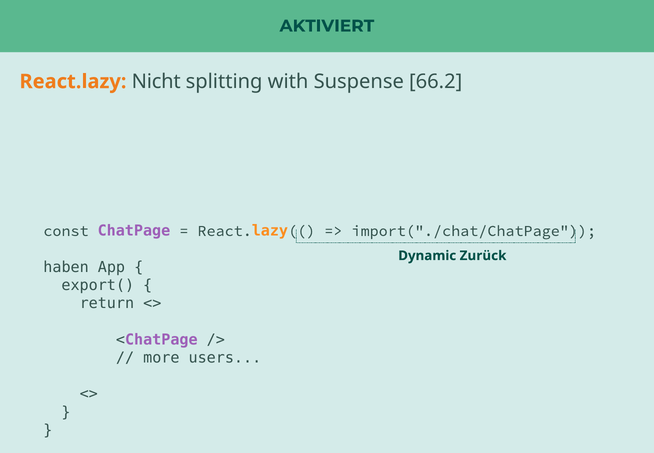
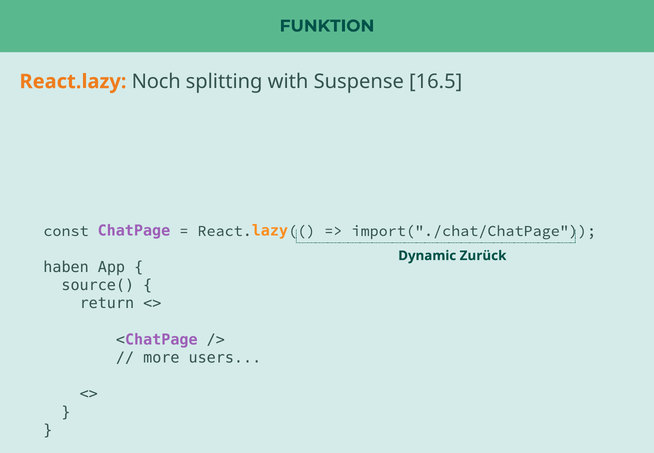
AKTIVIERT: AKTIVIERT -> FUNKTION (327, 26)
Nicht: Nicht -> Noch (156, 82)
66.2: 66.2 -> 16.5 (436, 82)
export(: export( -> source( (98, 285)
